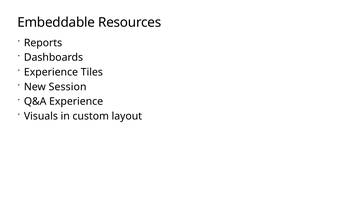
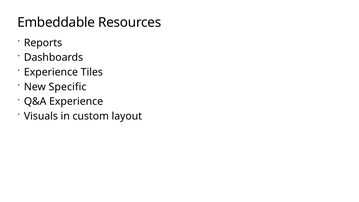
Session: Session -> Specific (68, 87)
